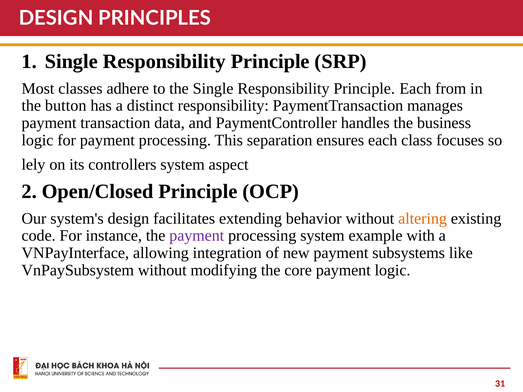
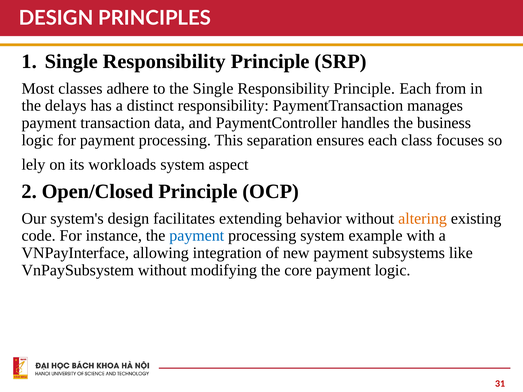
button: button -> delays (66, 106)
controllers: controllers -> workloads (122, 165)
payment colour: purple -> blue (197, 236)
